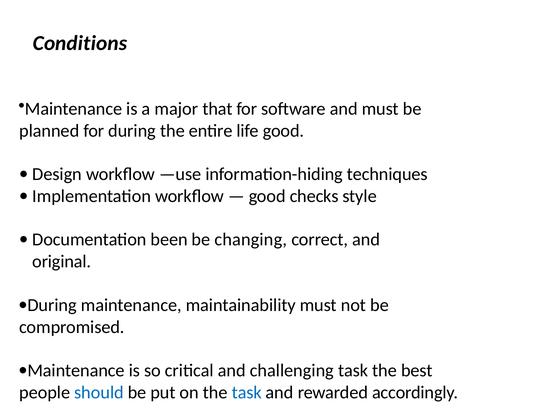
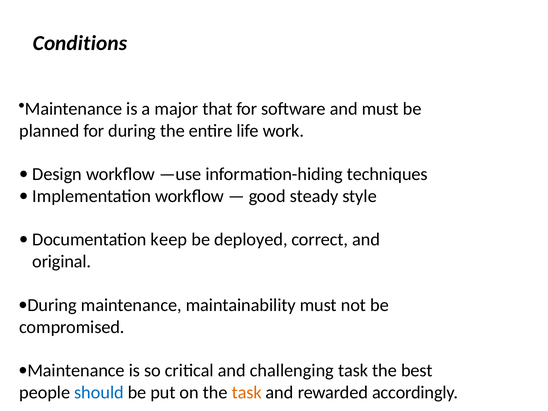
life good: good -> work (283, 131)
checks: checks -> steady (314, 196)
been: been -> keep (169, 240)
changing: changing -> deployed (251, 240)
task colour: blue -> orange (247, 392)
